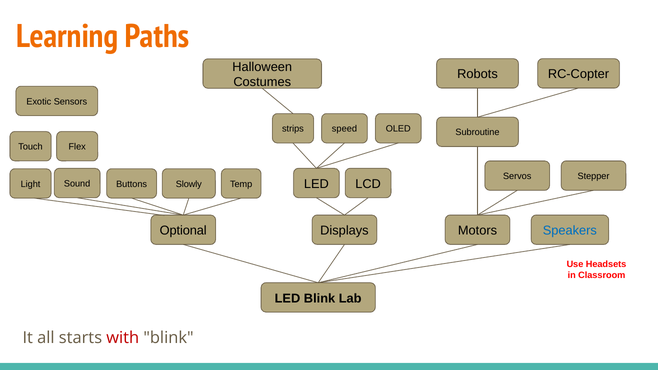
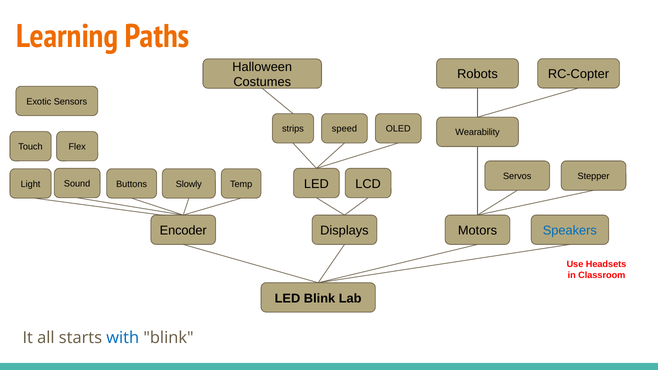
Subroutine: Subroutine -> Wearability (478, 133)
Optional: Optional -> Encoder (183, 231)
with colour: red -> blue (123, 338)
